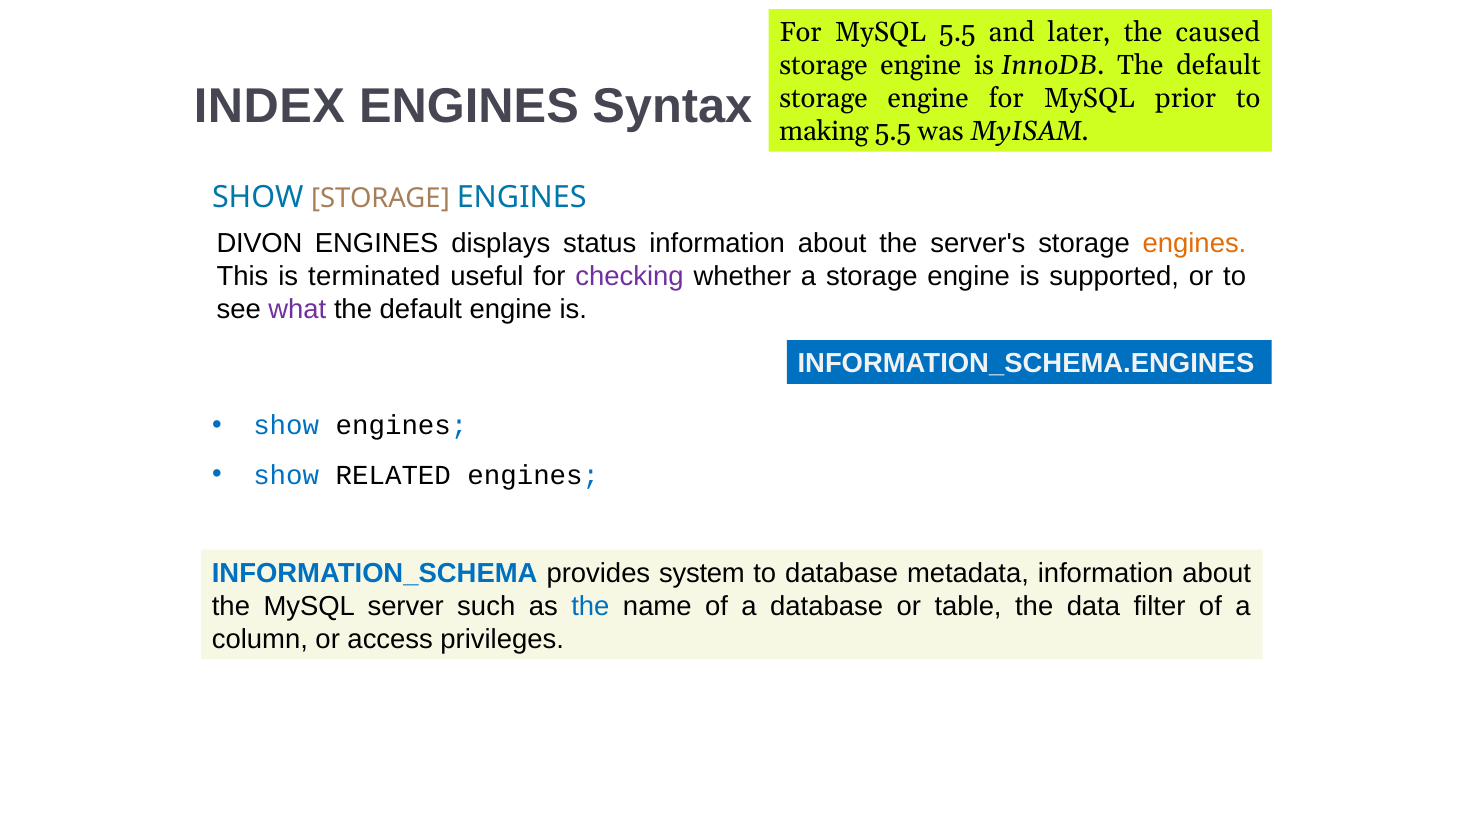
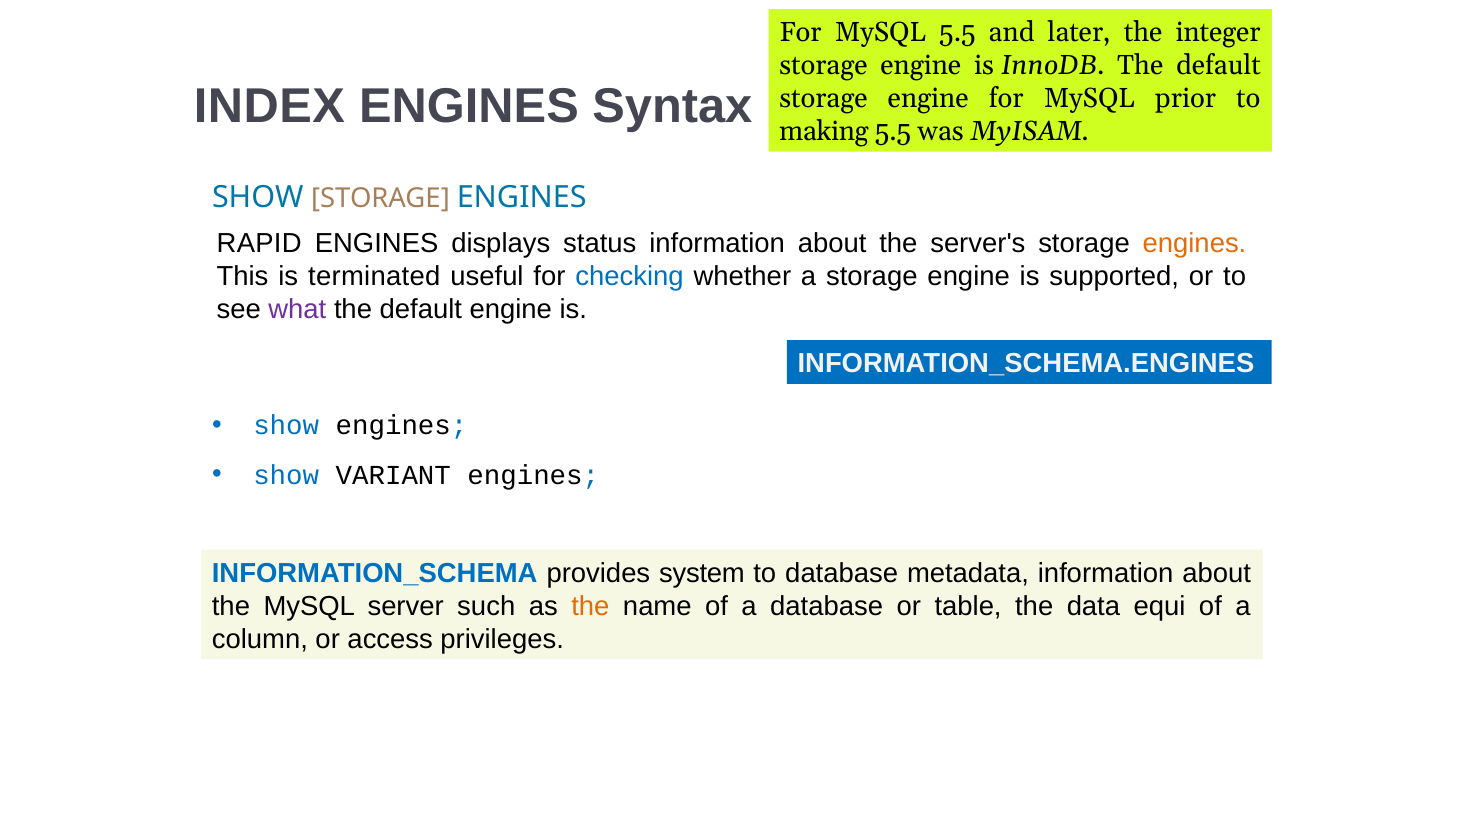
caused: caused -> integer (1218, 33)
DIVON: DIVON -> RAPID (259, 243)
checking colour: purple -> blue (629, 276)
RELATED: RELATED -> VARIANT (393, 475)
the colour: blue -> orange (590, 606)
filter: filter -> equi (1160, 606)
